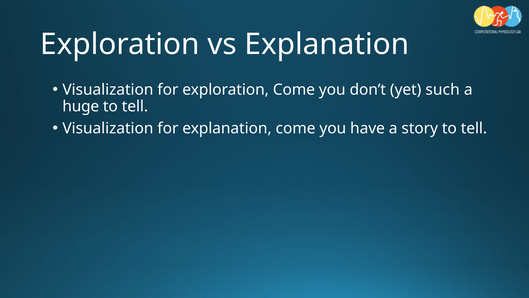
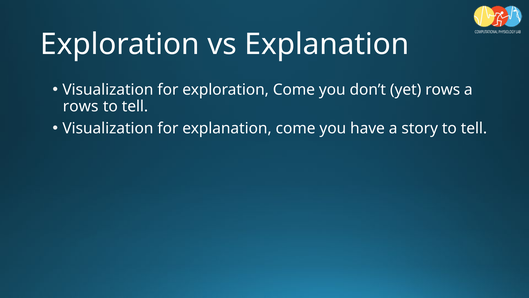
yet such: such -> rows (443, 89)
huge: huge -> rows (81, 106)
